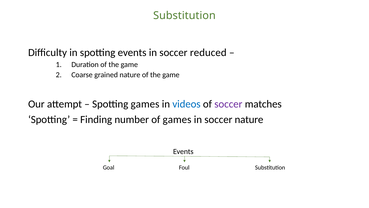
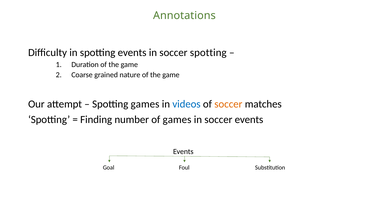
Substitution: Substitution -> Annotations (184, 16)
soccer reduced: reduced -> spotting (208, 53)
soccer colour: purple -> orange (228, 104)
soccer nature: nature -> events (249, 119)
